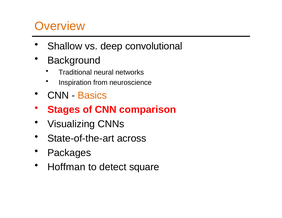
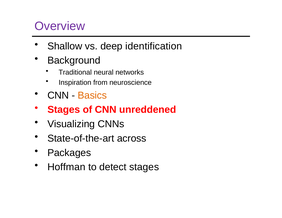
Overview colour: orange -> purple (60, 26)
convolutional: convolutional -> identification (154, 46)
comparison: comparison -> unreddened (148, 110)
detect square: square -> stages (144, 167)
